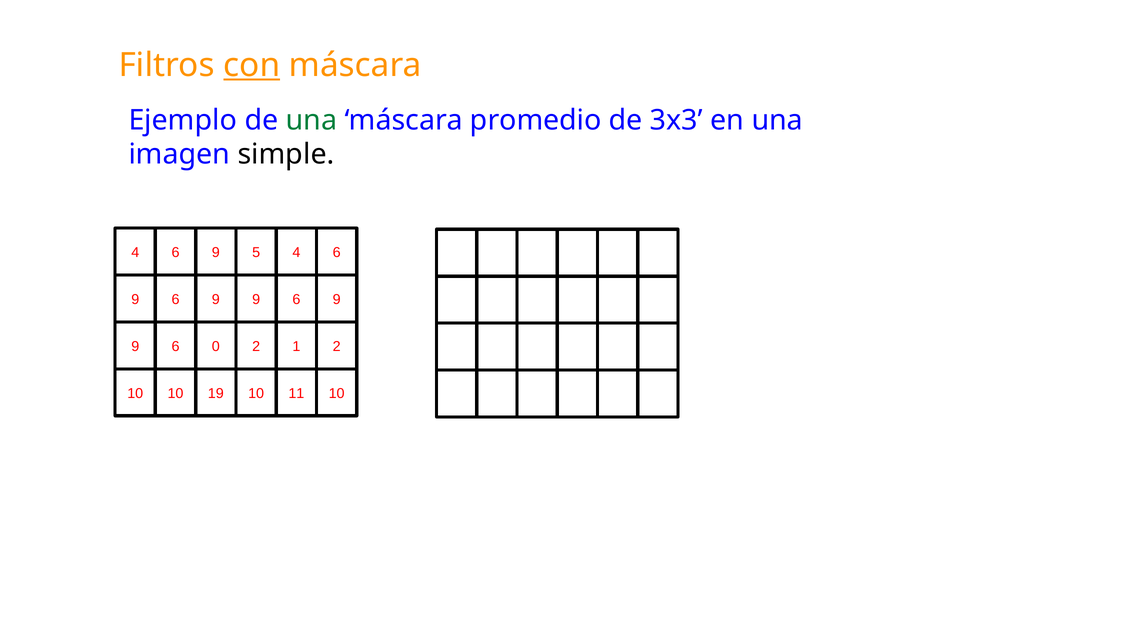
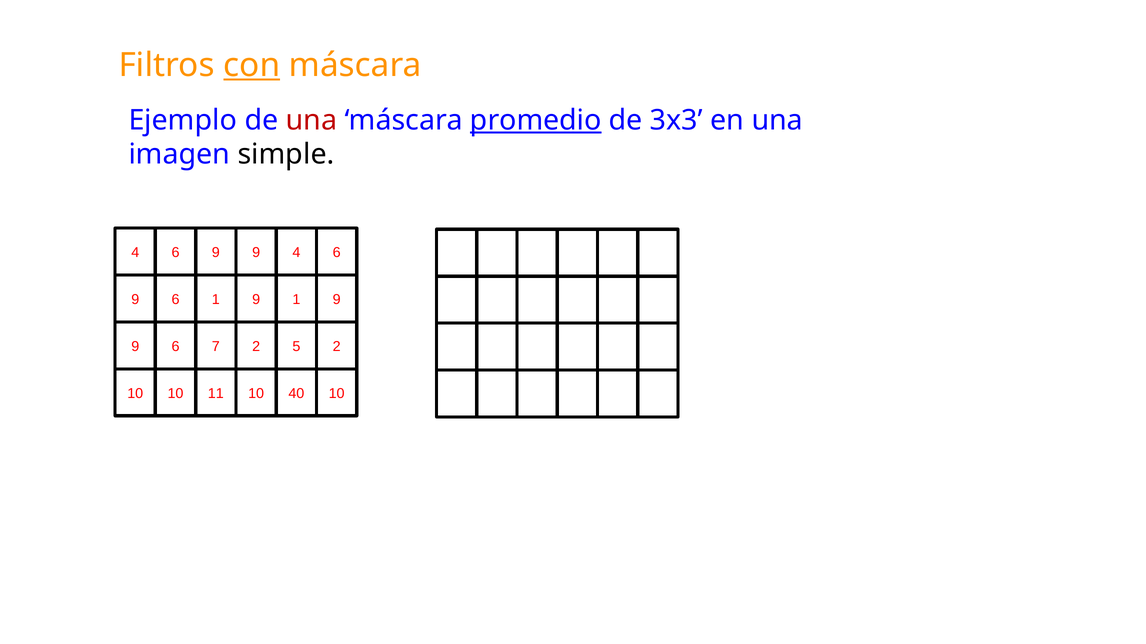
una colour: green -> red (311, 120)
promedio underline: none -> present (536, 120)
6 9 5: 5 -> 9 (256, 253)
9: 9 -> 1 (216, 300)
9 6: 6 -> 1 (296, 300)
0: 0 -> 7 (216, 347)
1: 1 -> 5 (296, 347)
19: 19 -> 11 (216, 394)
11: 11 -> 40 (296, 394)
